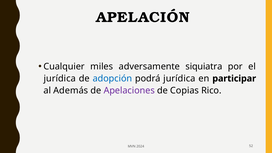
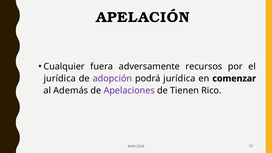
miles: miles -> fuera (102, 67)
siquiatra: siquiatra -> recursos (204, 67)
adopción colour: blue -> purple (112, 79)
participar: participar -> comenzar (234, 79)
Copias: Copias -> Tienen (185, 90)
